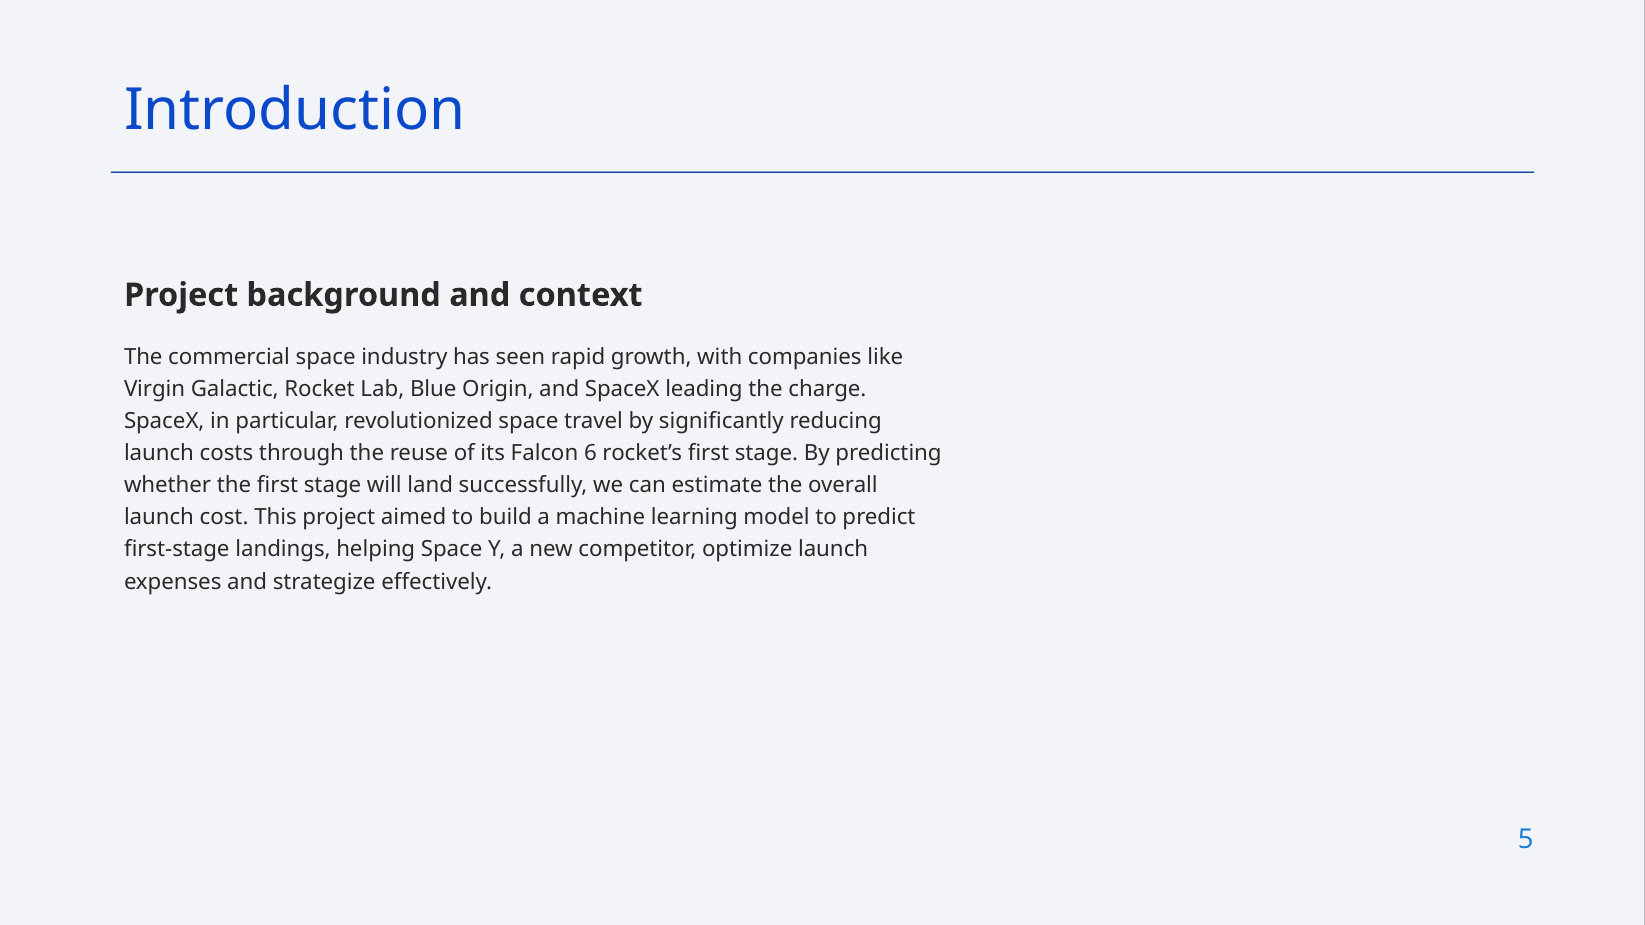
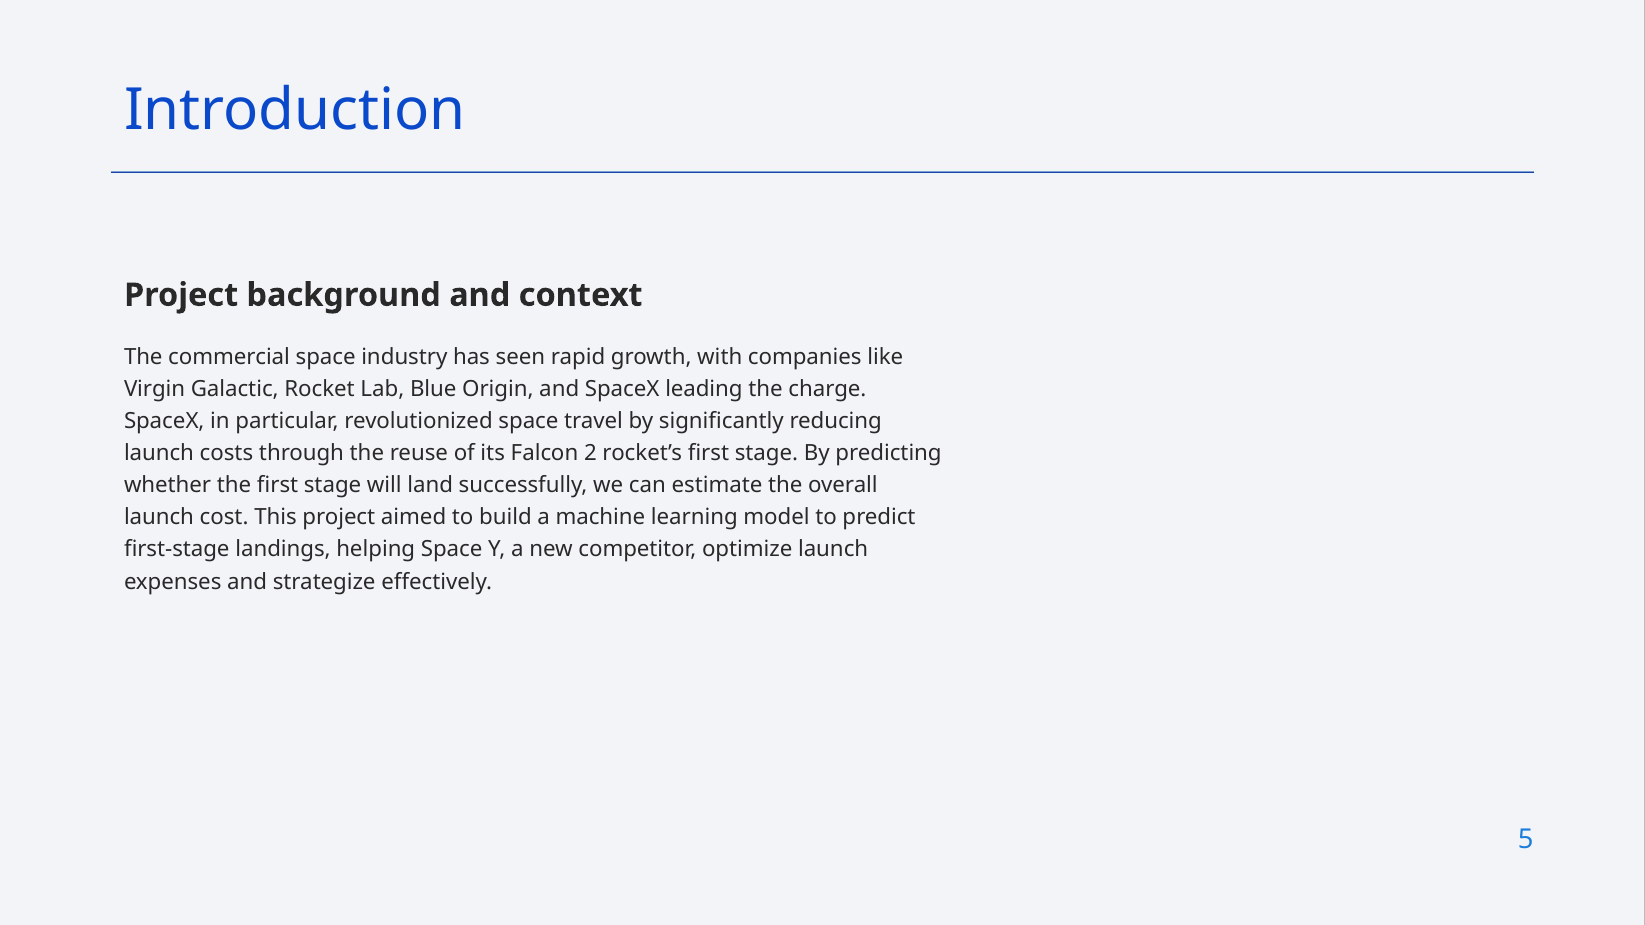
6: 6 -> 2 (590, 453)
